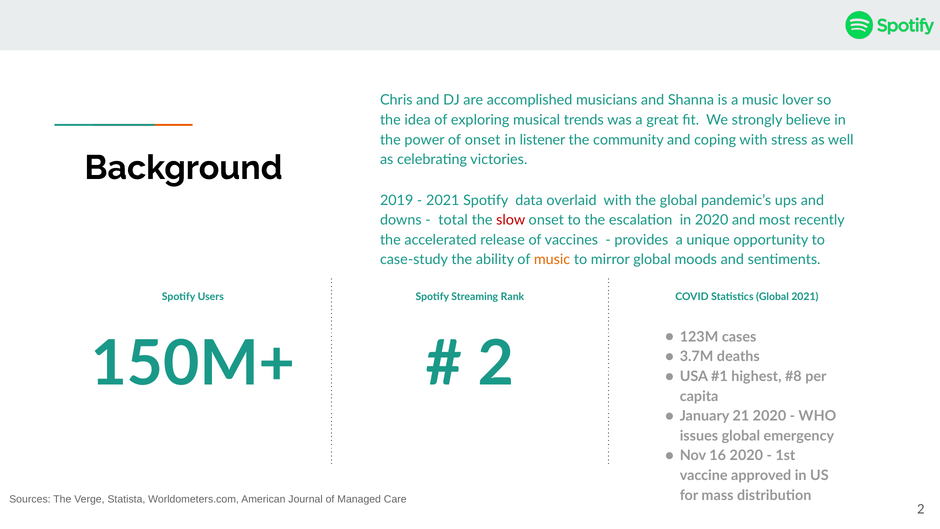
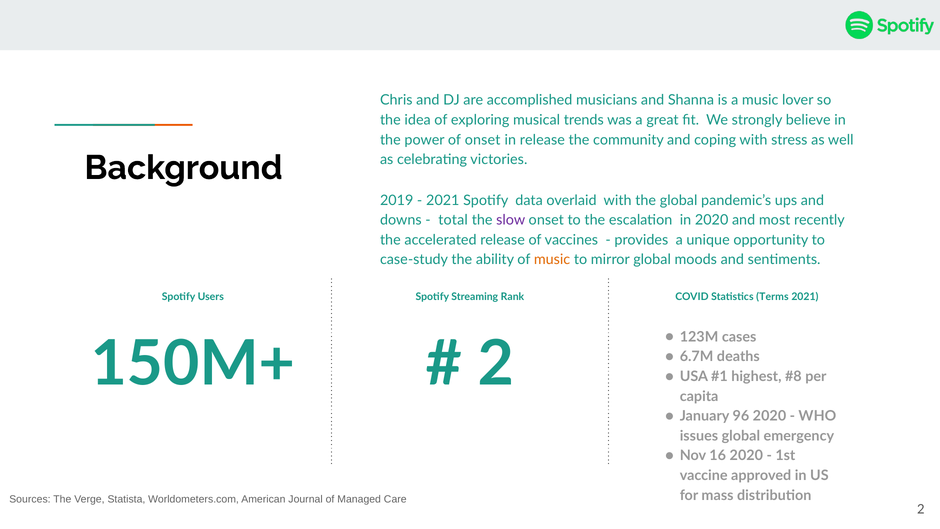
in listener: listener -> release (542, 140)
slow colour: red -> purple (511, 220)
Statistics Global: Global -> Terms (772, 296)
3.7M: 3.7M -> 6.7M (697, 357)
21: 21 -> 96 (741, 416)
